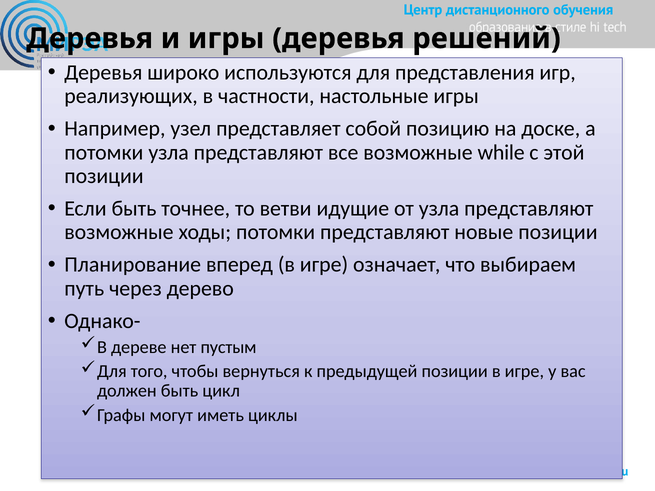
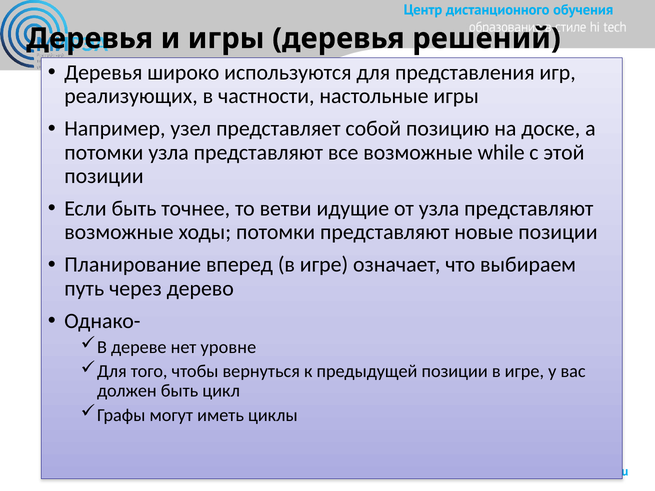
пустым: пустым -> уровне (228, 347)
